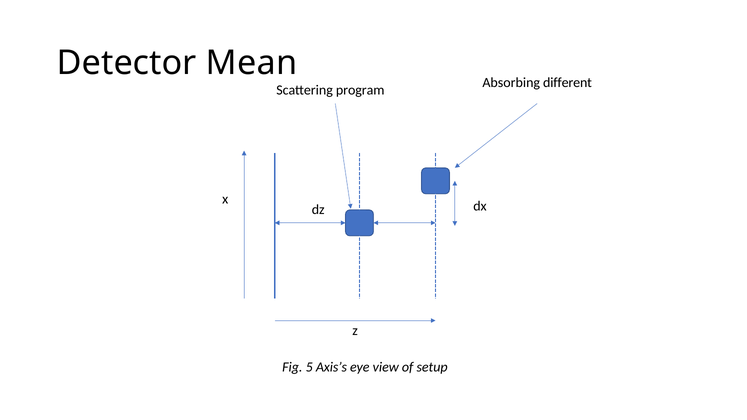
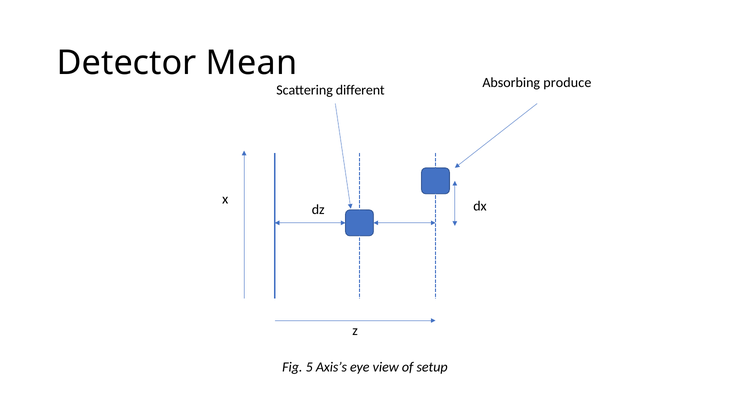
different: different -> produce (567, 83)
program: program -> different (360, 90)
